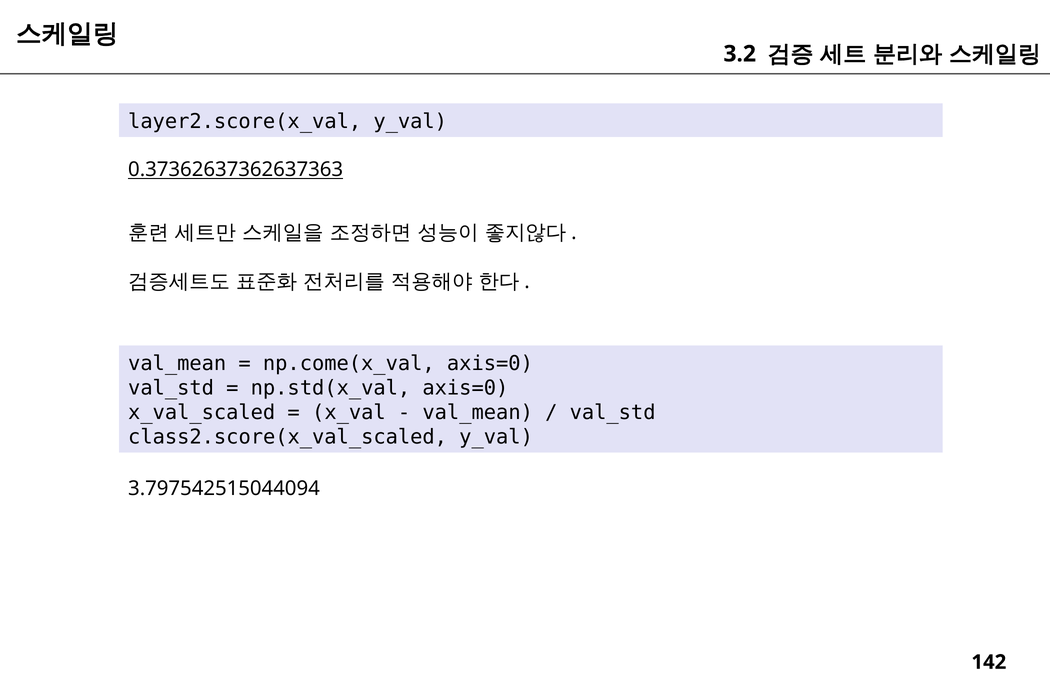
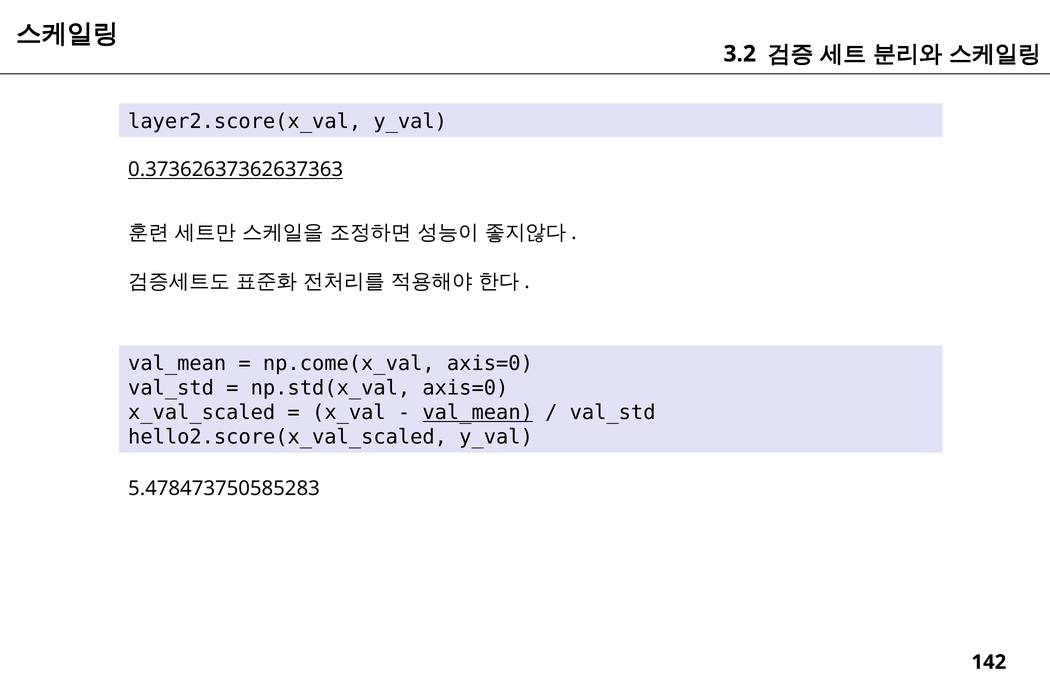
val_mean underline: none -> present (478, 412)
class2.score(x_val_scaled: class2.score(x_val_scaled -> hello2.score(x_val_scaled (288, 437)
3.797542515044094: 3.797542515044094 -> 5.478473750585283 (224, 488)
